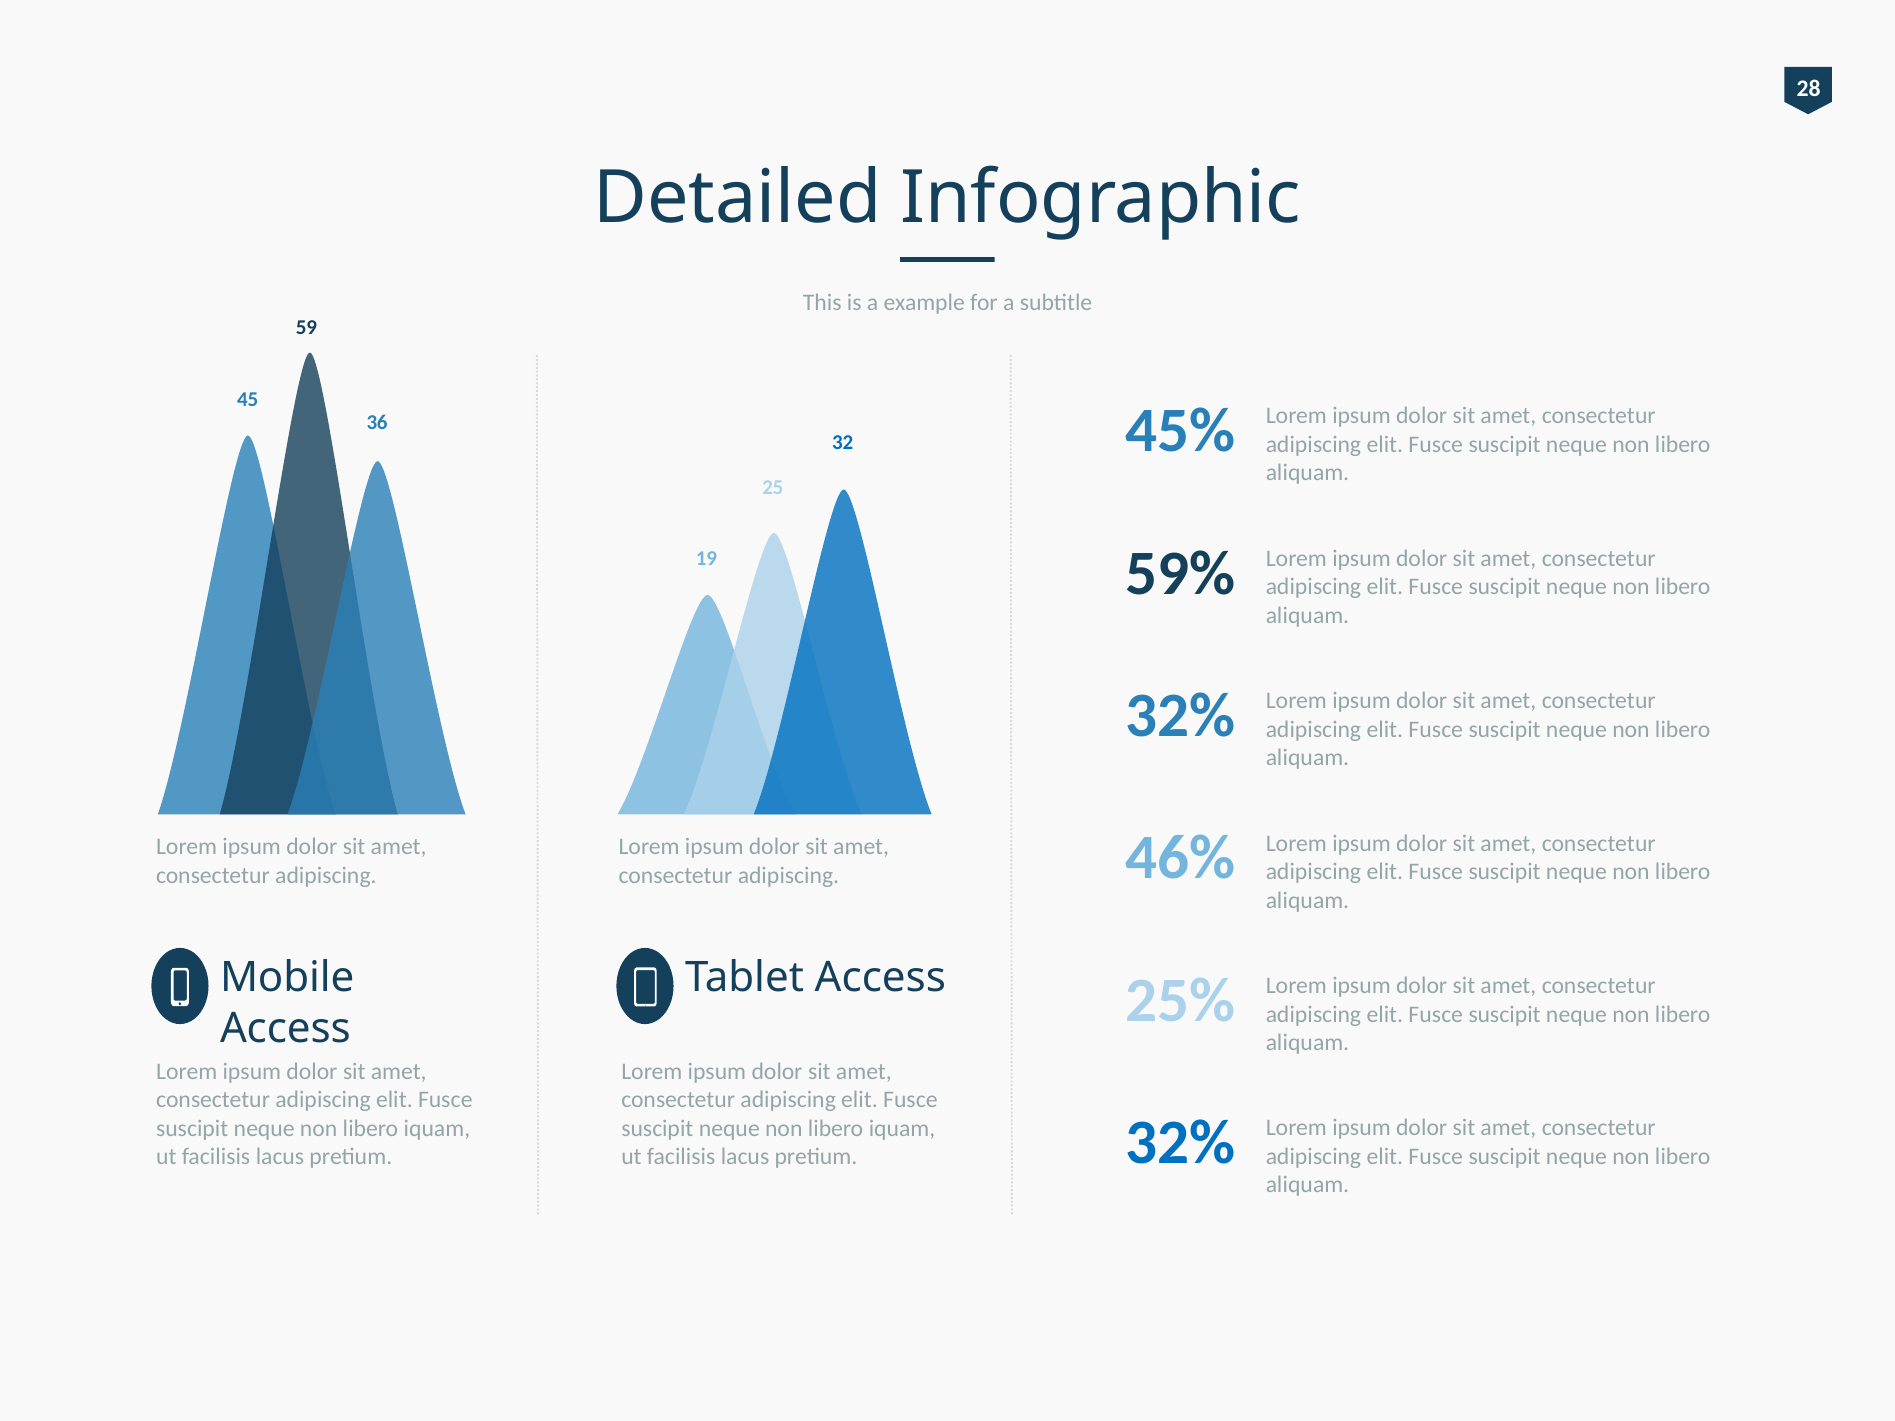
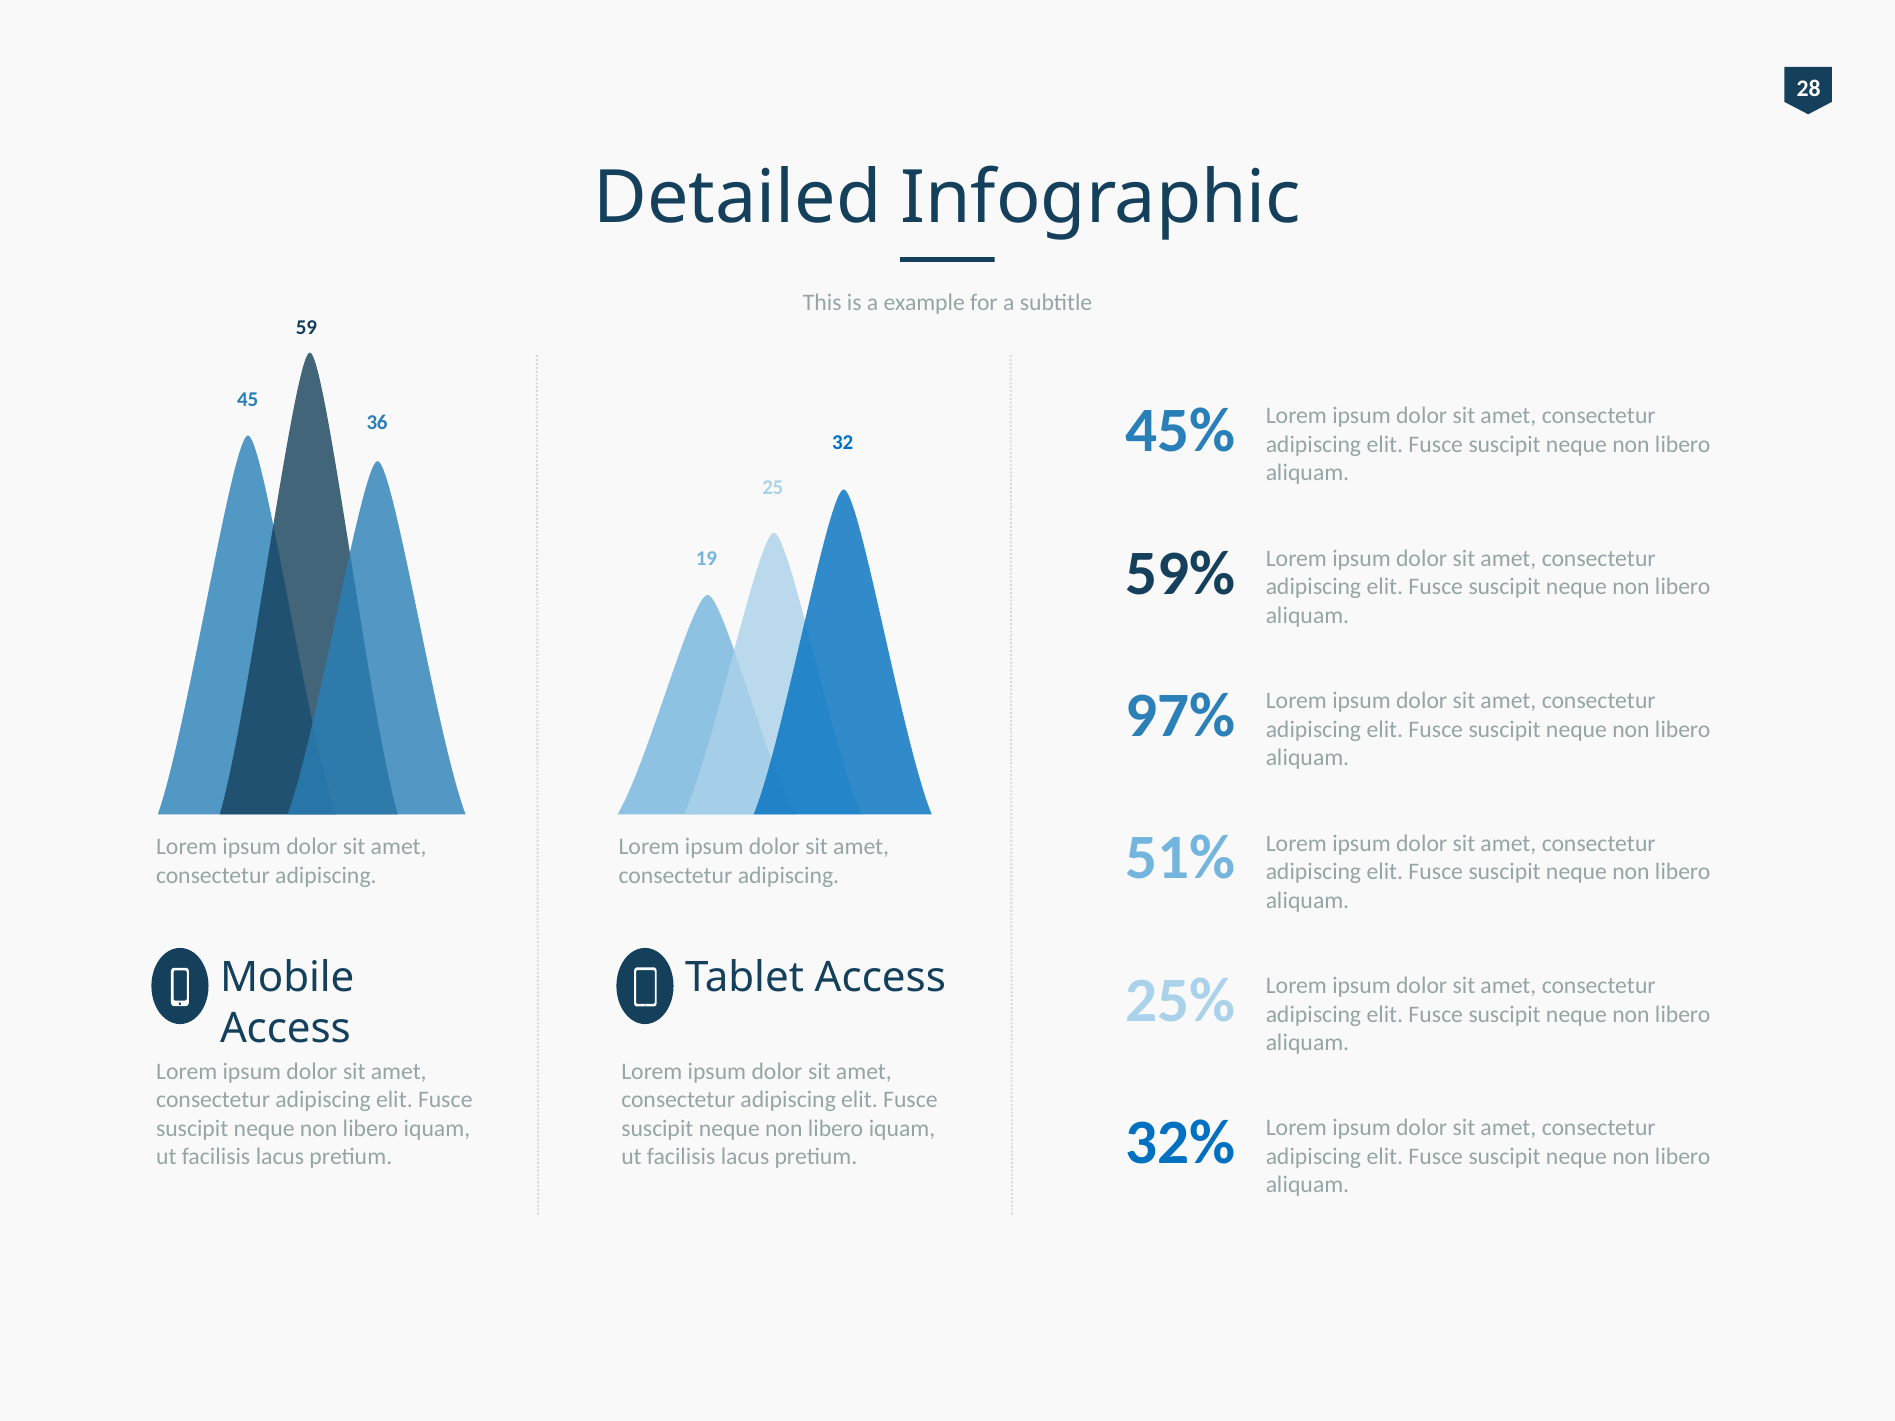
32%: 32% -> 97% (1181, 716)
46%: 46% -> 51% (1181, 858)
